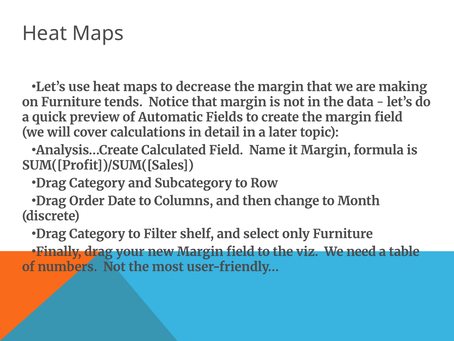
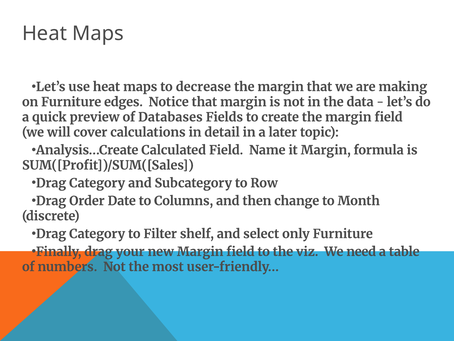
tends: tends -> edges (123, 102)
Automatic: Automatic -> Databases (170, 117)
